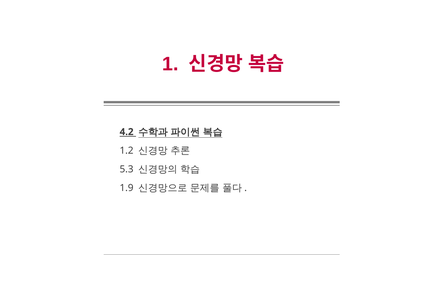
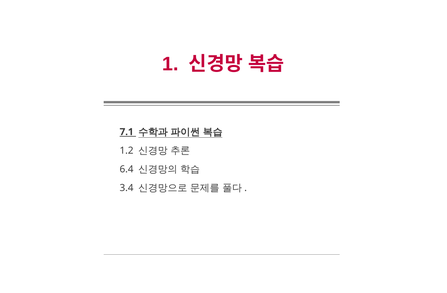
4.2: 4.2 -> 7.1 (127, 132)
5.3: 5.3 -> 6.4 (127, 170)
1.9: 1.9 -> 3.4 (127, 188)
